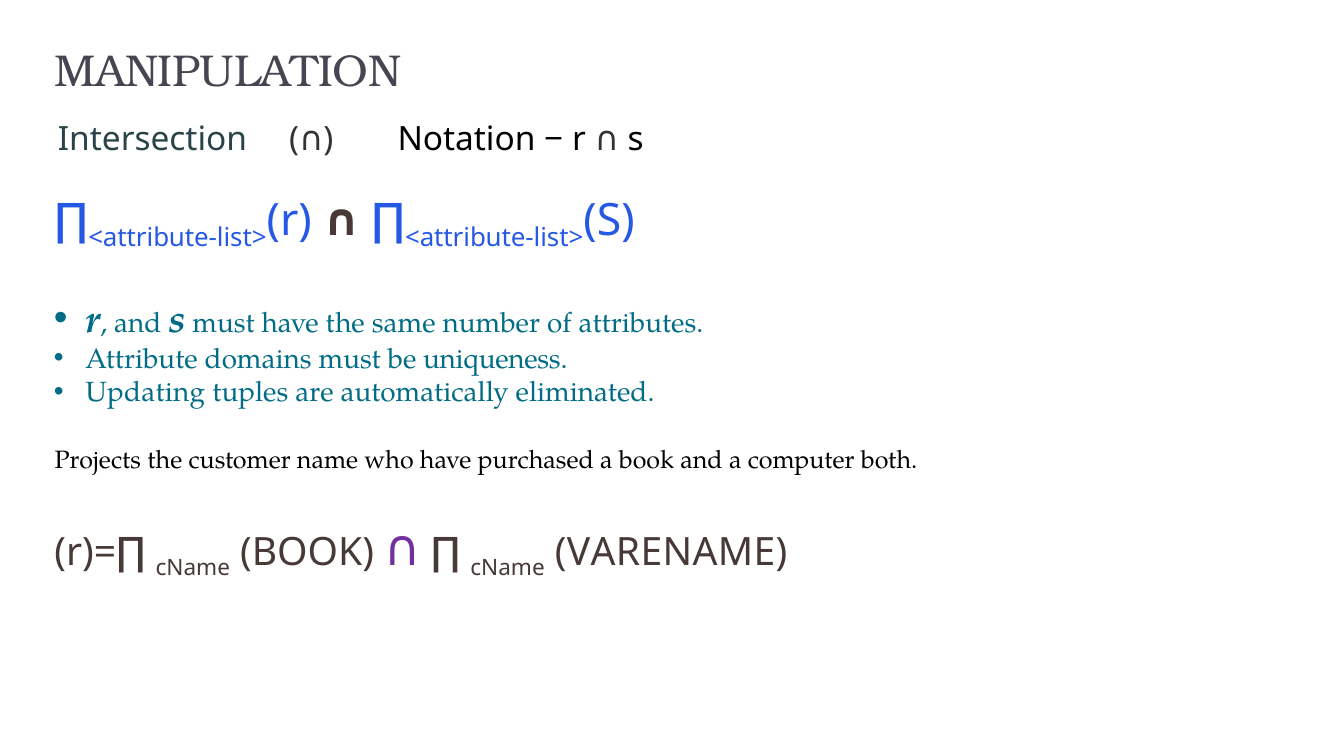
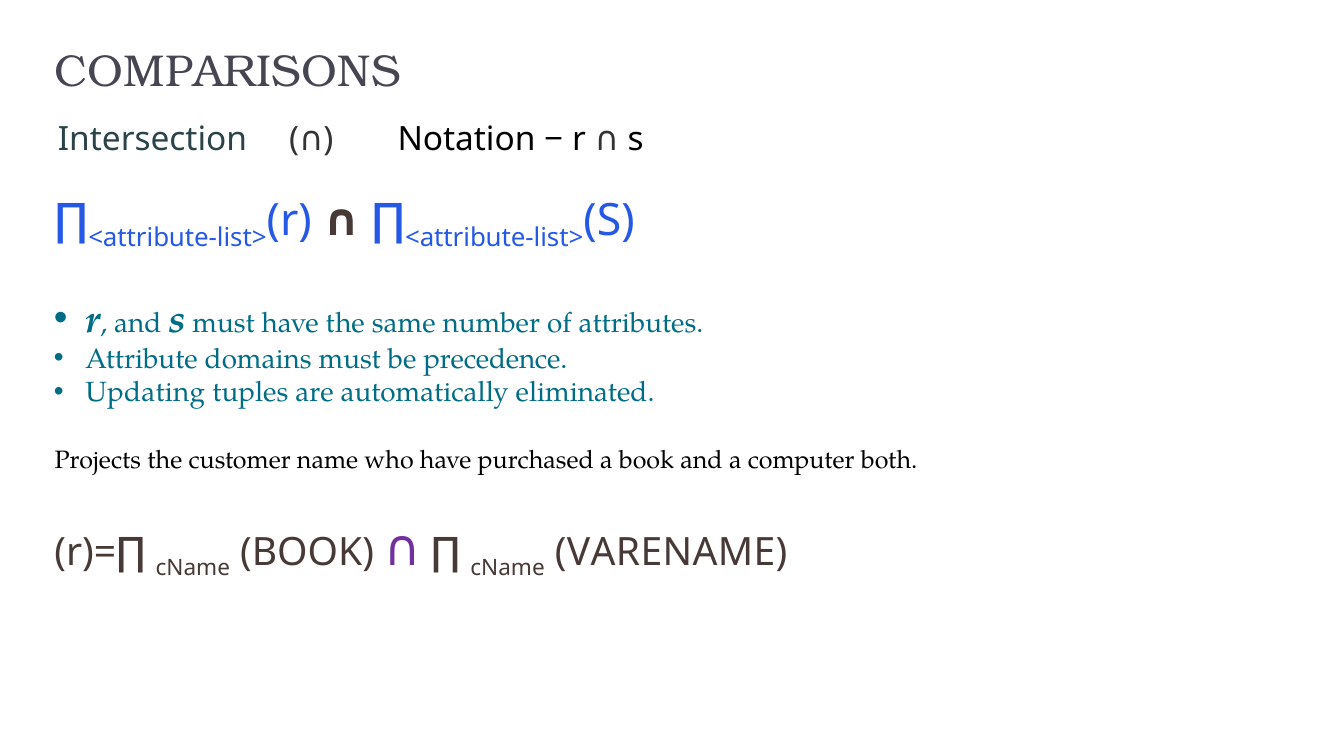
MANIPULATION: MANIPULATION -> COMPARISONS (228, 72)
uniqueness: uniqueness -> precedence (495, 359)
